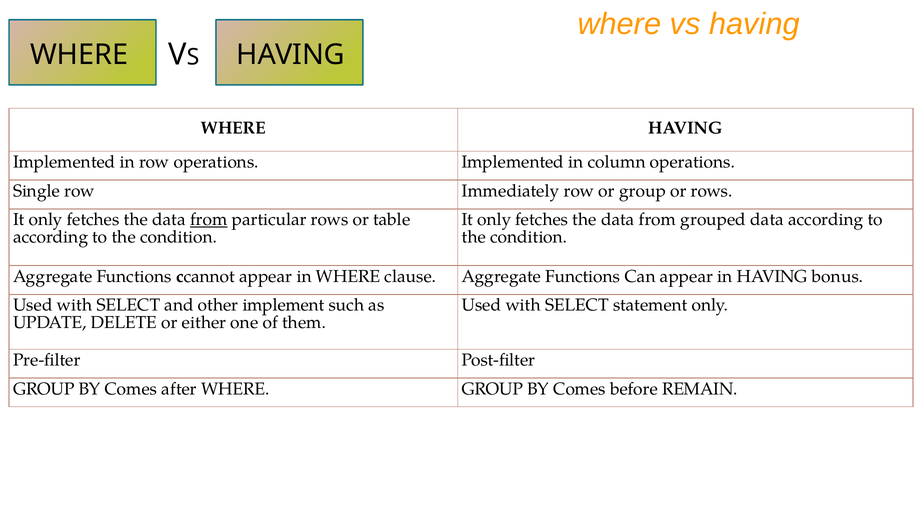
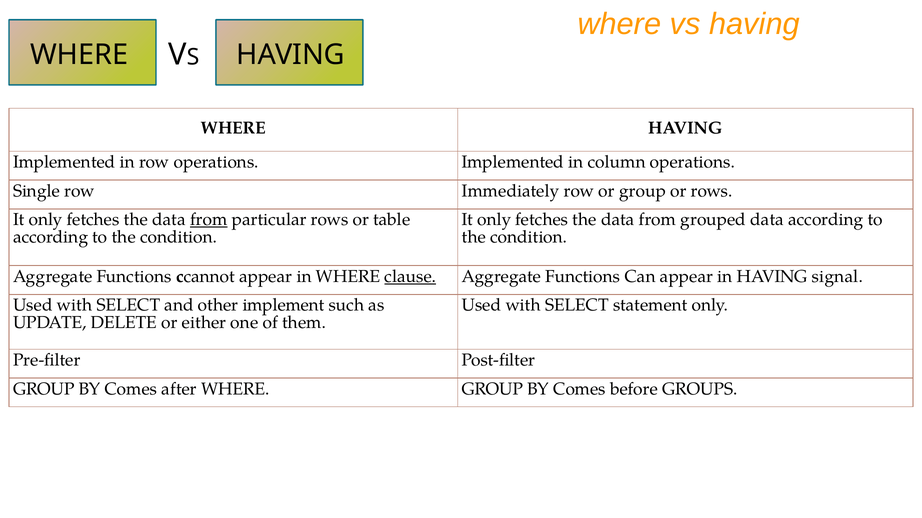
clause underline: none -> present (410, 277)
bonus: bonus -> signal (837, 277)
REMAIN: REMAIN -> GROUPS (700, 389)
